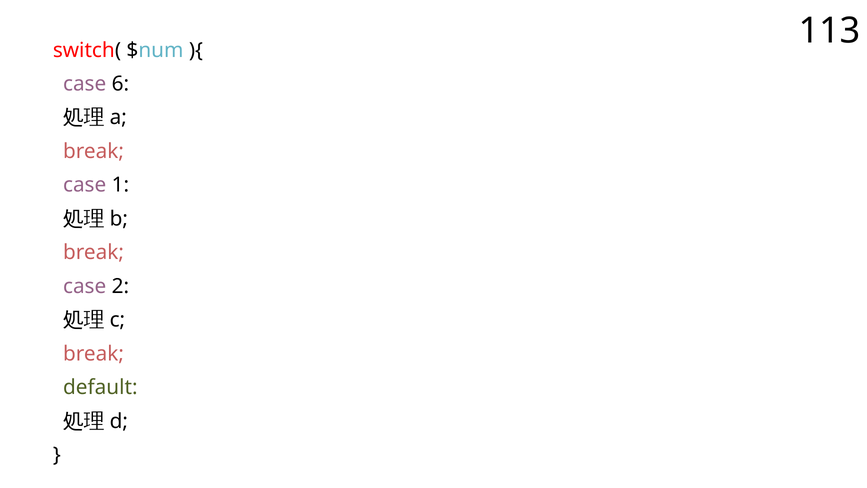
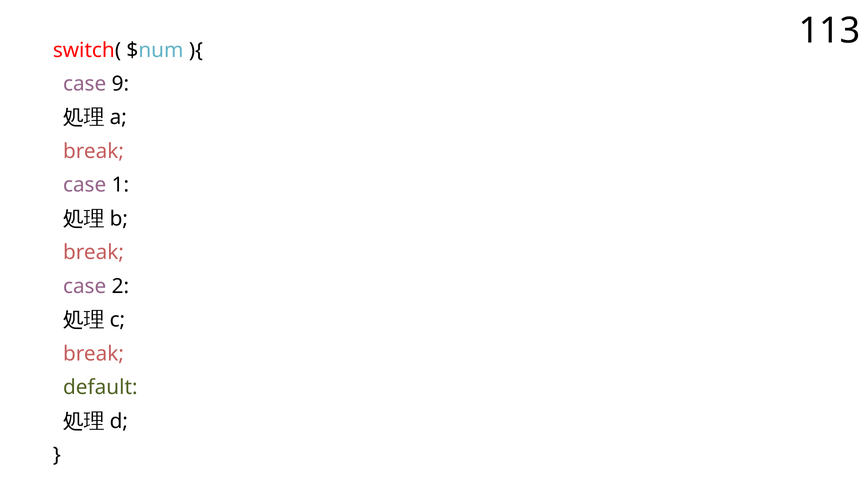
6: 6 -> 9 (120, 84)
